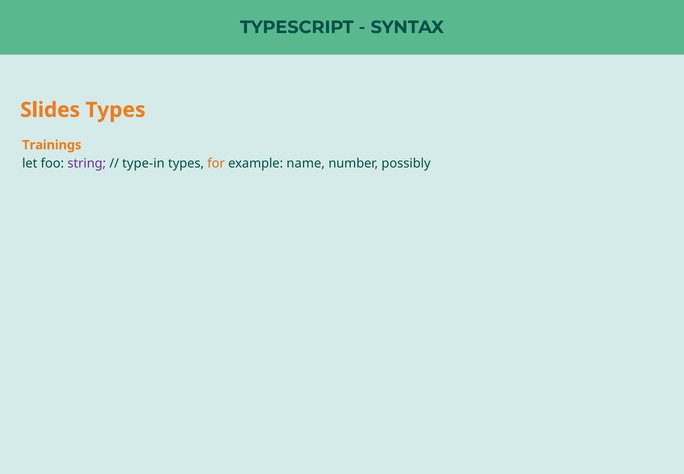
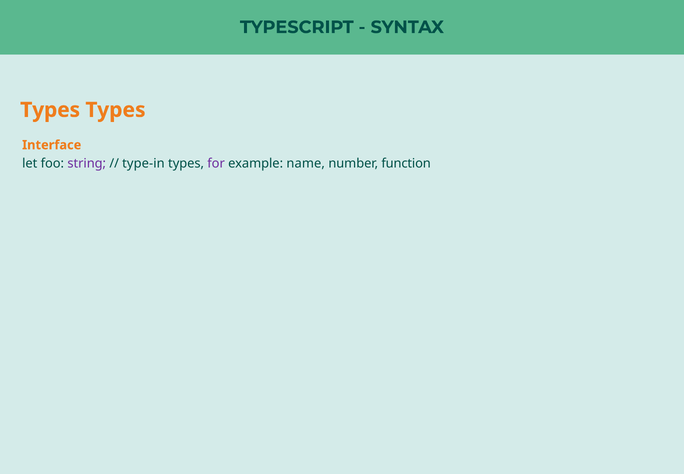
Slides: Slides -> Types (50, 110)
Trainings: Trainings -> Interface (52, 145)
for colour: orange -> purple (216, 163)
possibly: possibly -> function (406, 163)
